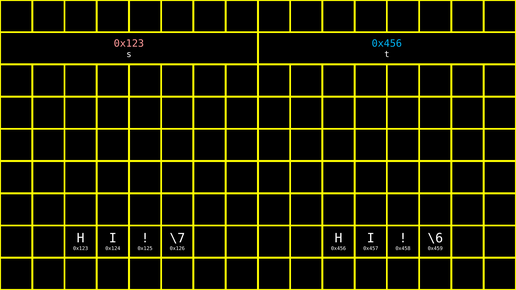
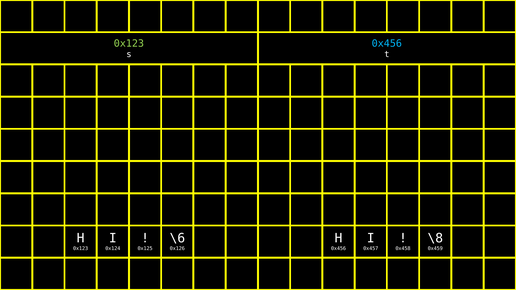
0x123 colour: pink -> light green (129, 43)
\7: \7 -> \6 (177, 239)
\6: \6 -> \8 (435, 239)
